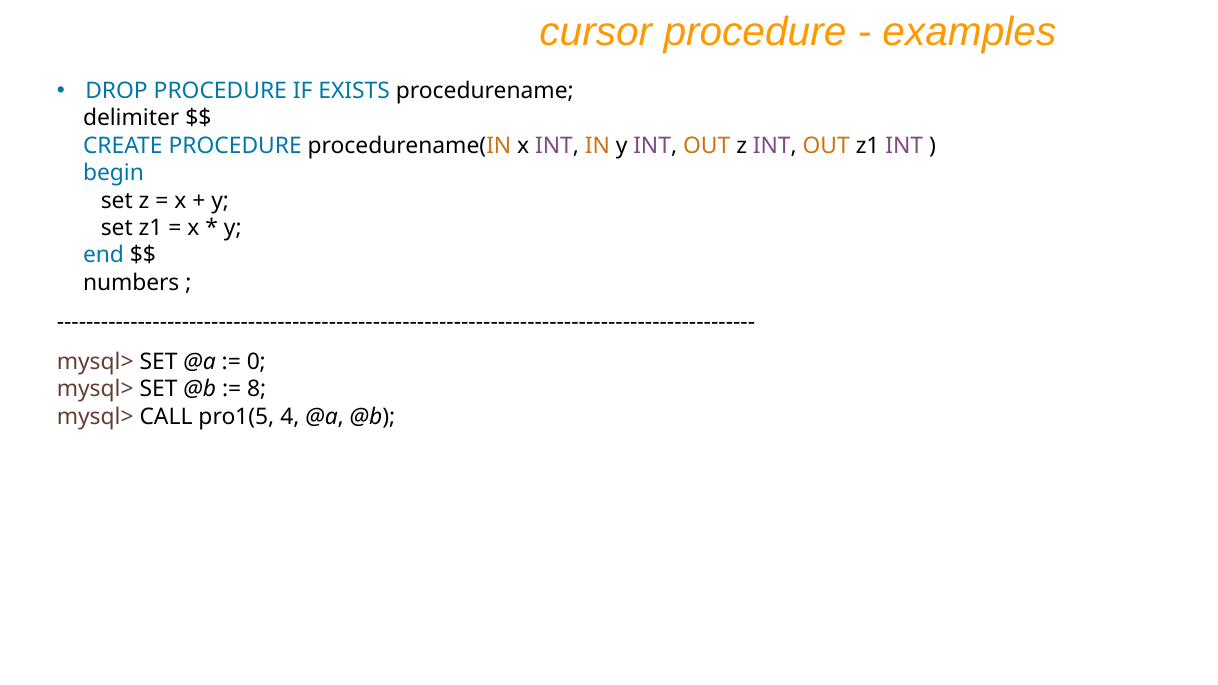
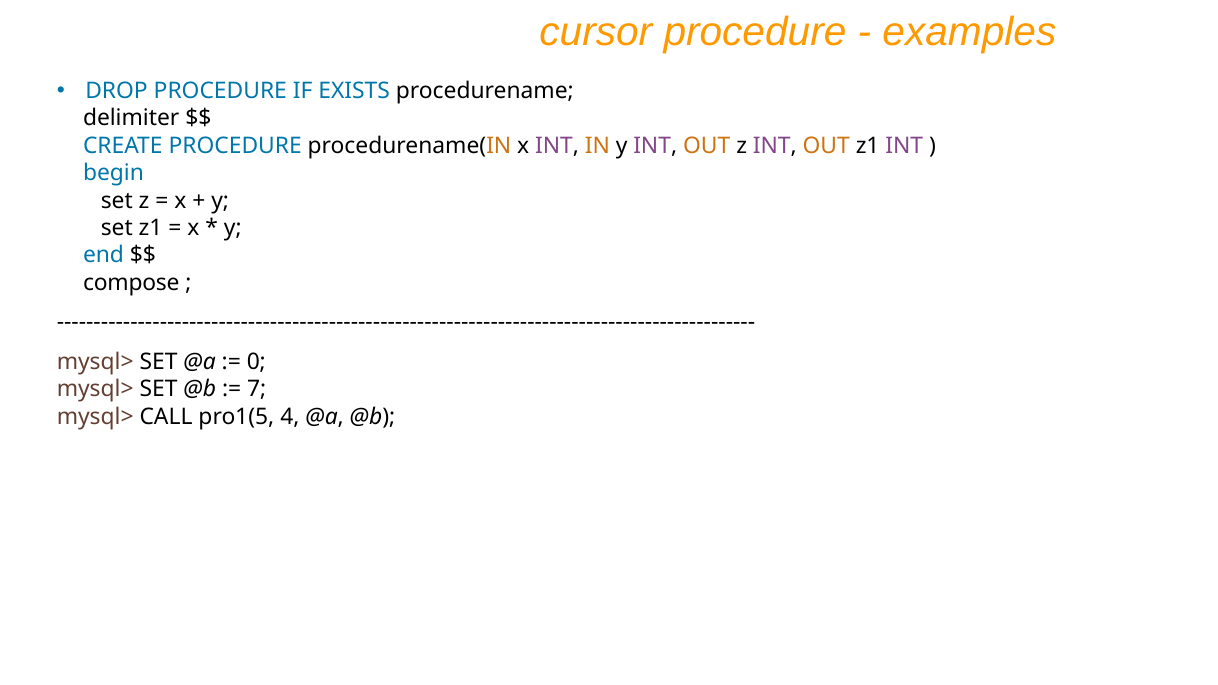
numbers: numbers -> compose (131, 283)
8: 8 -> 7 (257, 389)
